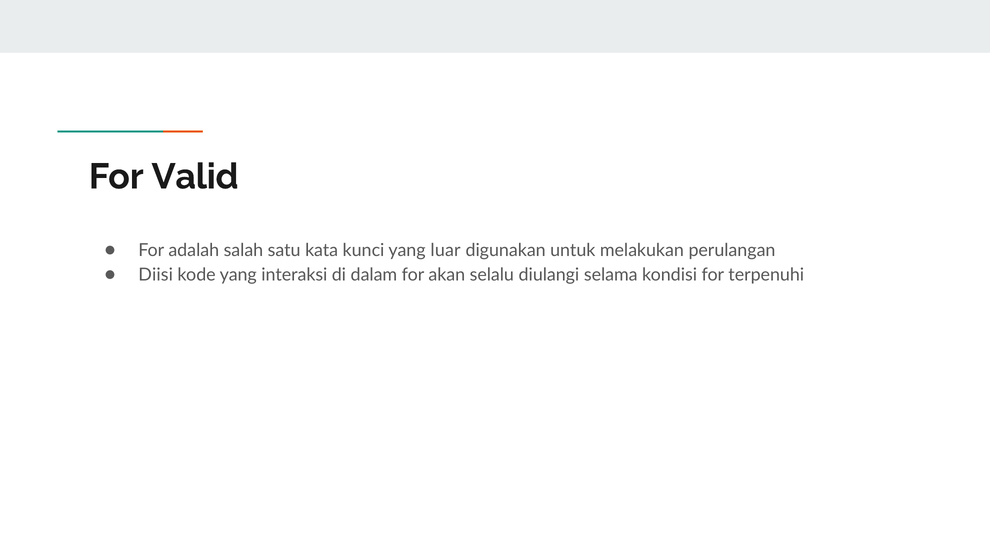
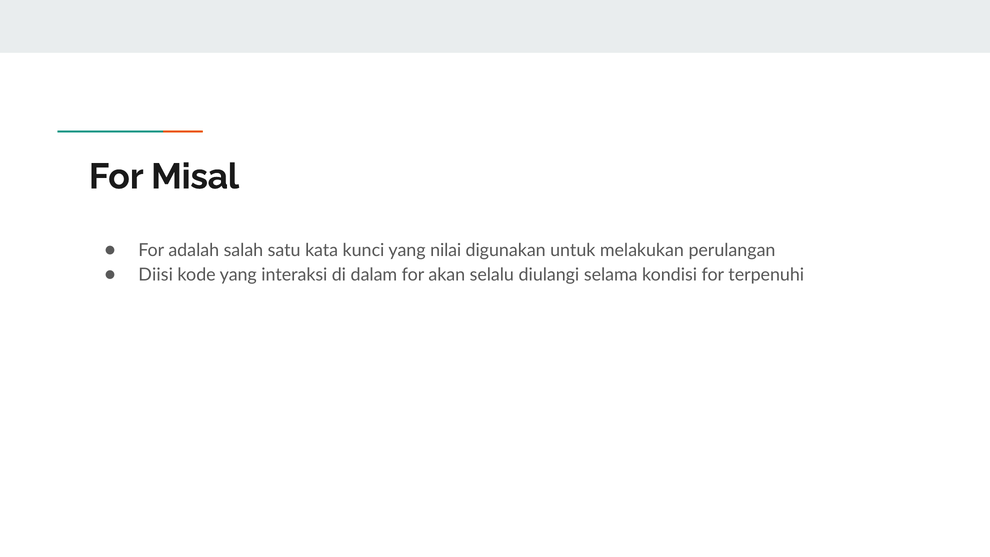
Valid: Valid -> Misal (195, 177)
luar: luar -> nilai (446, 250)
